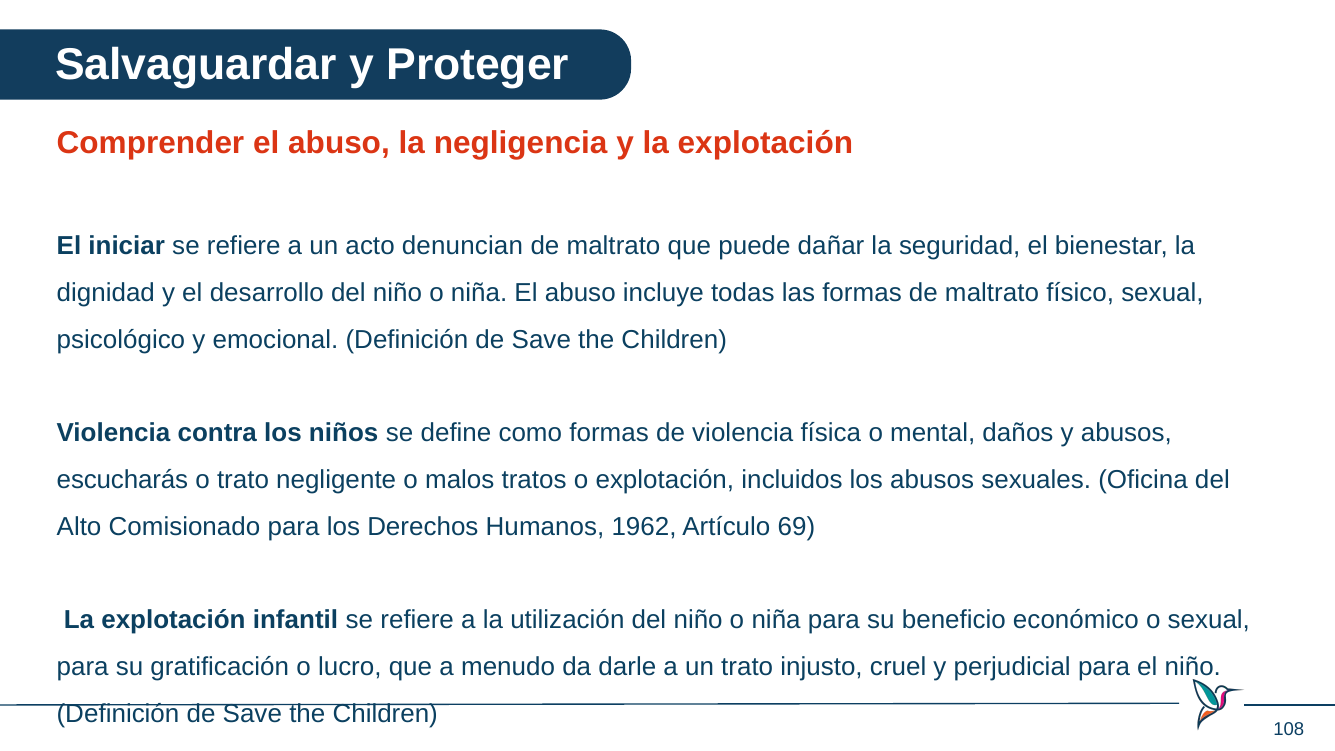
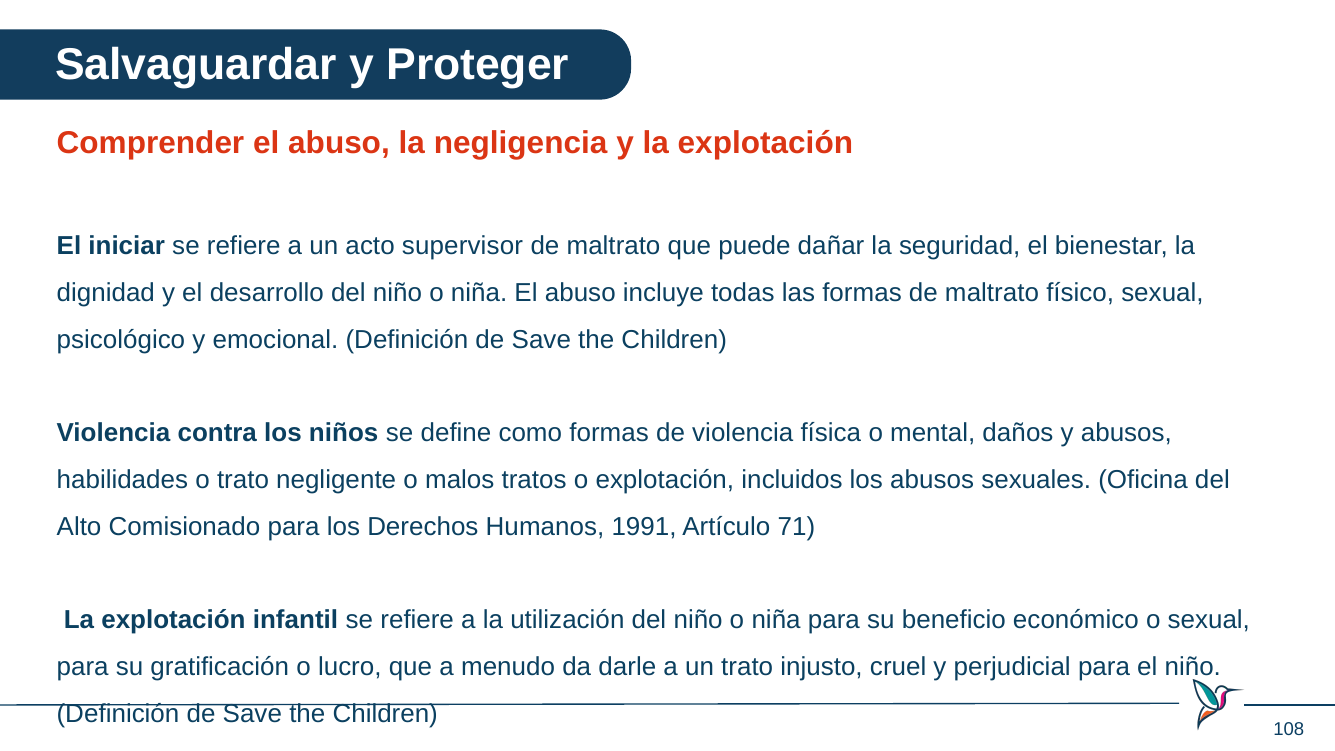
denuncian: denuncian -> supervisor (462, 246)
escucharás: escucharás -> habilidades (122, 480)
1962: 1962 -> 1991 (644, 527)
69: 69 -> 71 (796, 527)
